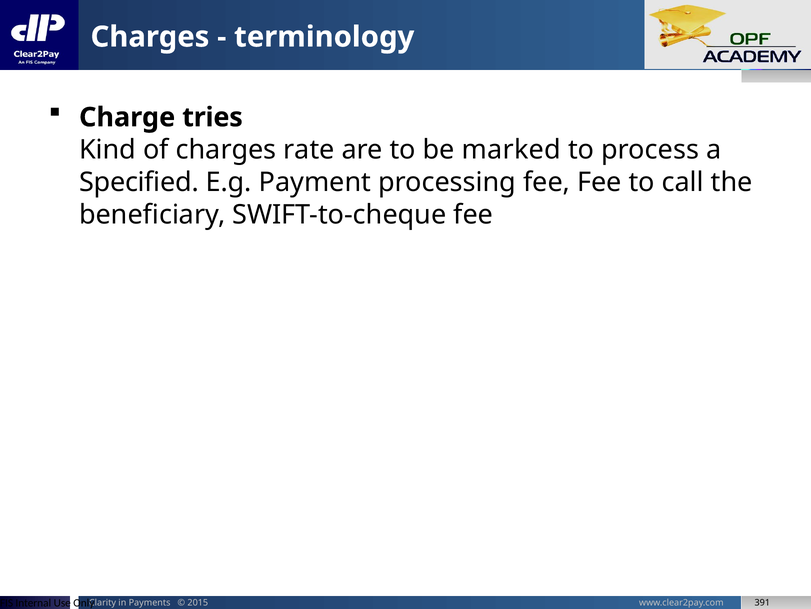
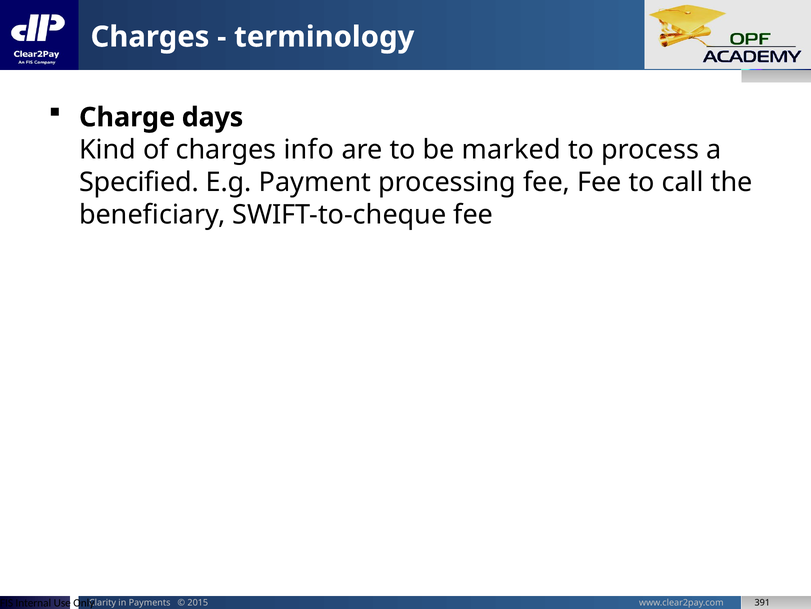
tries: tries -> days (213, 117)
rate: rate -> info (309, 150)
